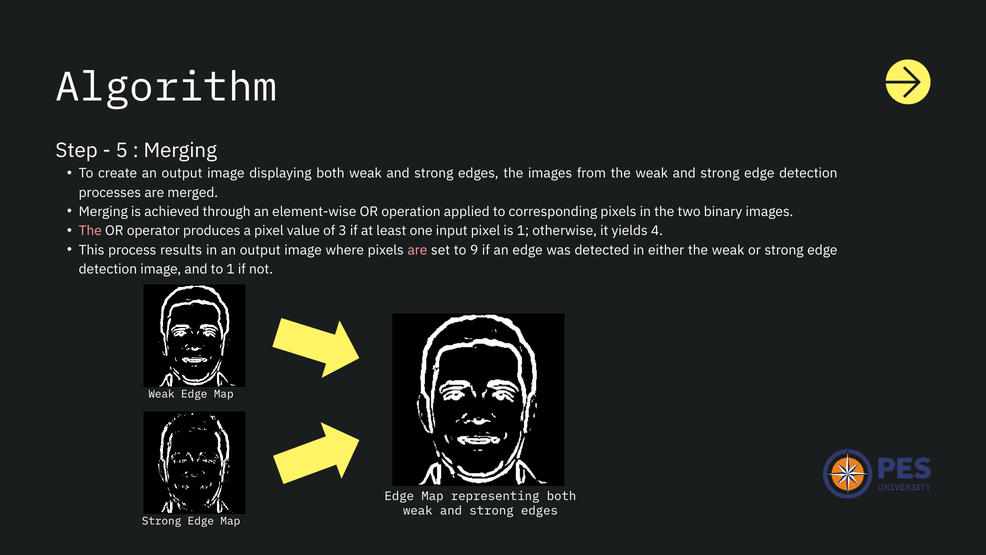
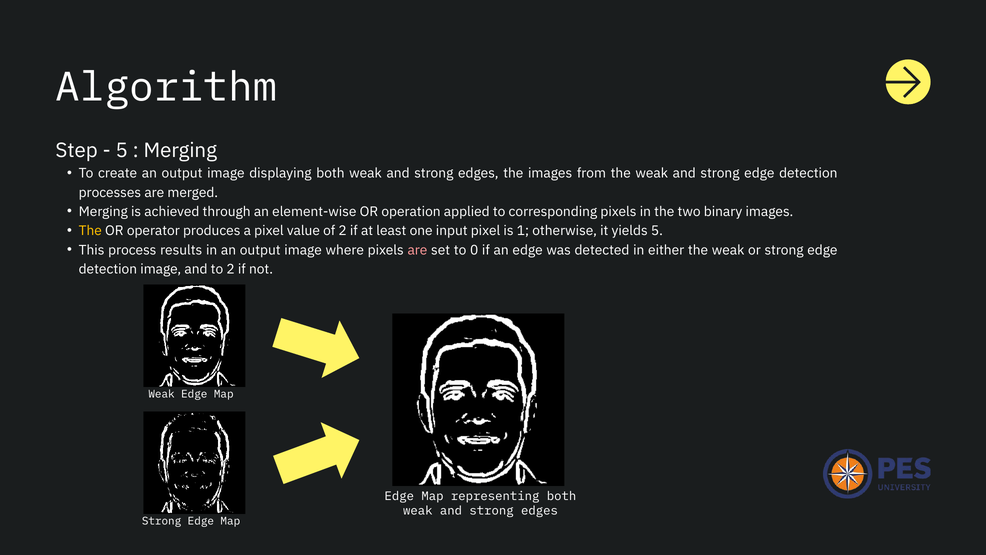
The colour: pink -> yellow (90, 231)
of 3: 3 -> 2 (343, 231)
yields 4: 4 -> 5 (657, 231)
9: 9 -> 0 (474, 250)
to 1: 1 -> 2 (231, 269)
